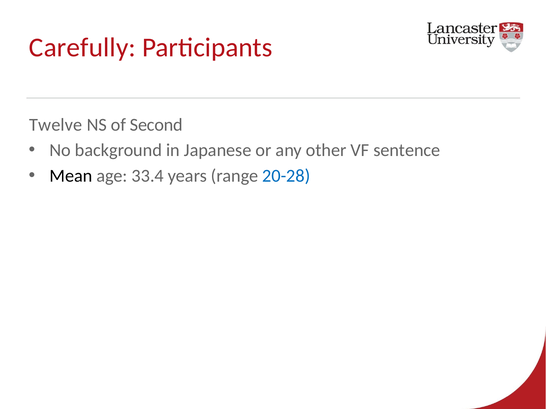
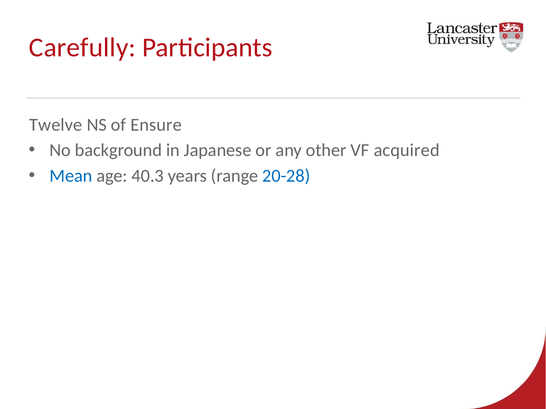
Second: Second -> Ensure (156, 125)
sentence: sentence -> acquired (407, 151)
Mean colour: black -> blue (71, 176)
33.4: 33.4 -> 40.3 (148, 176)
